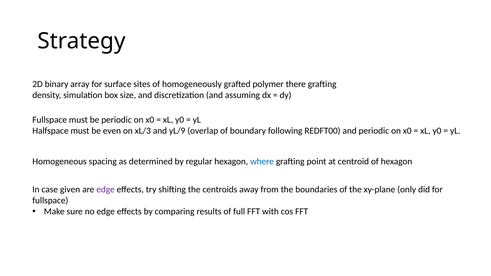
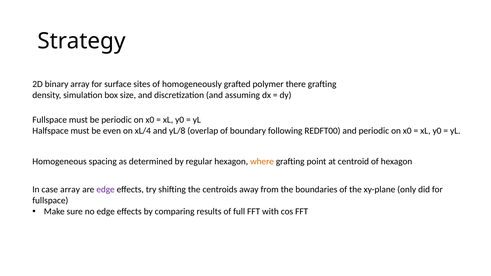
xL/3: xL/3 -> xL/4 (143, 131)
yL/9: yL/9 -> yL/8 (177, 131)
where colour: blue -> orange (262, 161)
case given: given -> array (70, 190)
